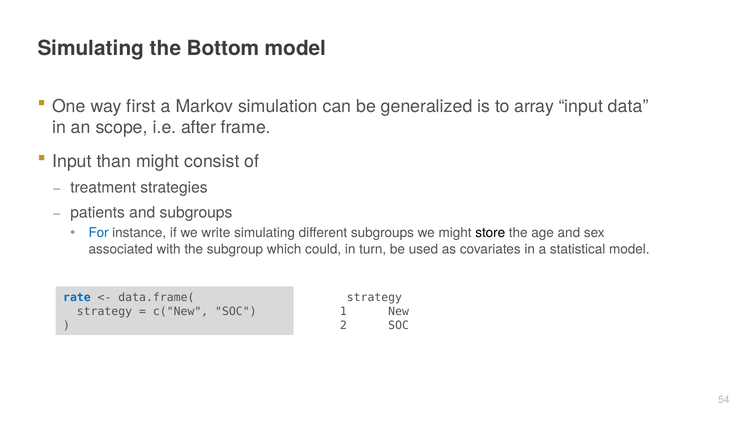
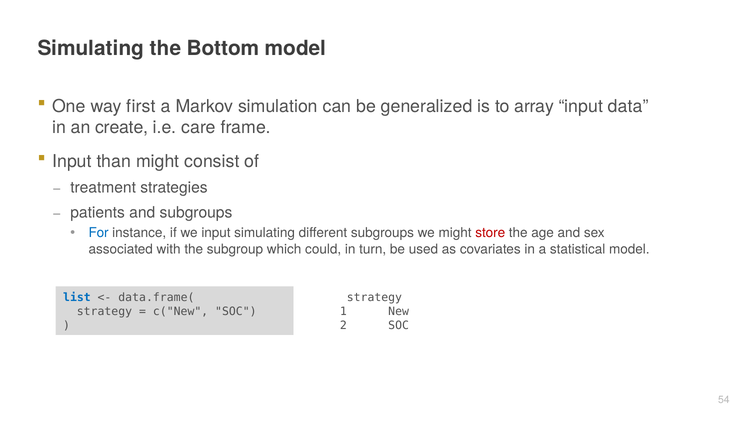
scope: scope -> create (122, 128)
after: after -> care (199, 128)
we write: write -> input (216, 233)
store colour: black -> red (490, 233)
rate: rate -> list (77, 298)
